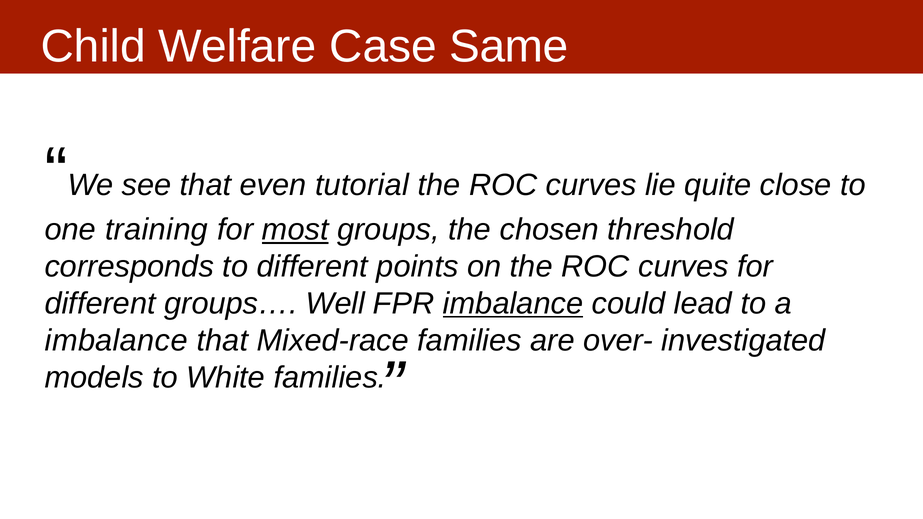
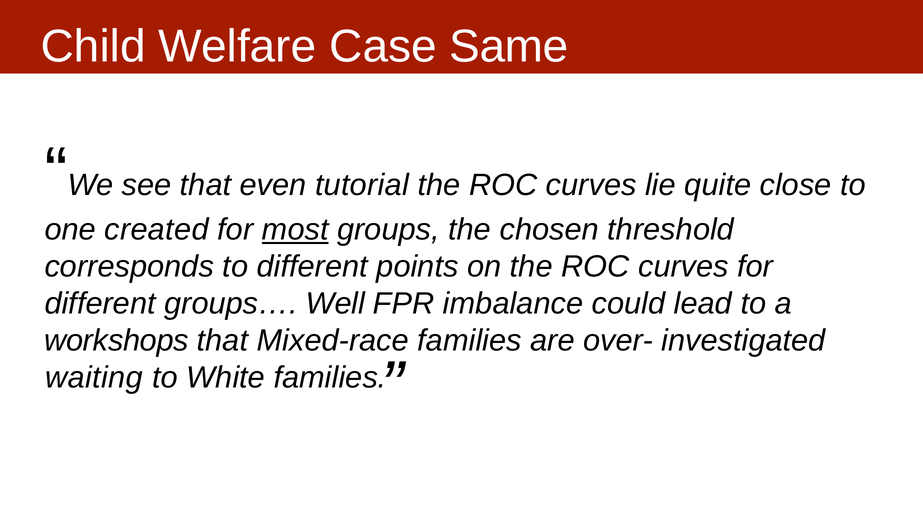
training: training -> created (157, 230)
imbalance underline: present -> none (513, 304)
imbalance: imbalance -> workshops (117, 341)
models: models -> waiting (94, 378)
